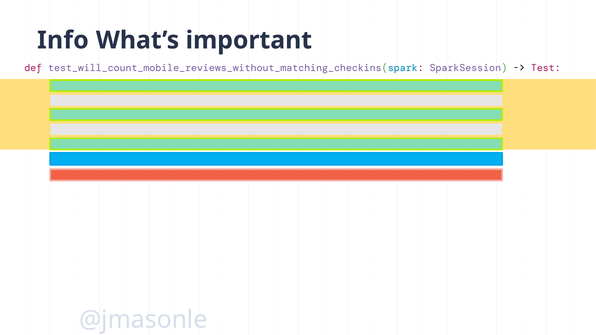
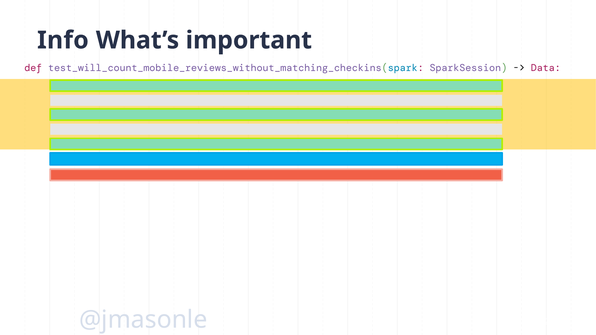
Test: Test -> Data (546, 68)
